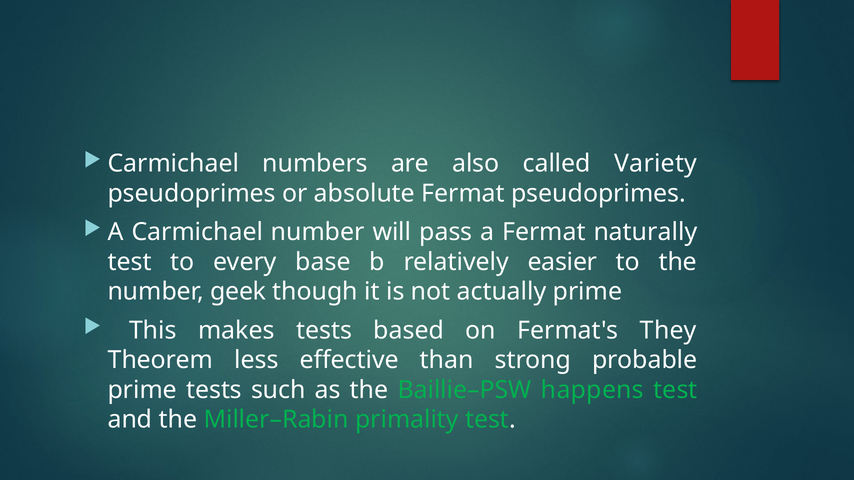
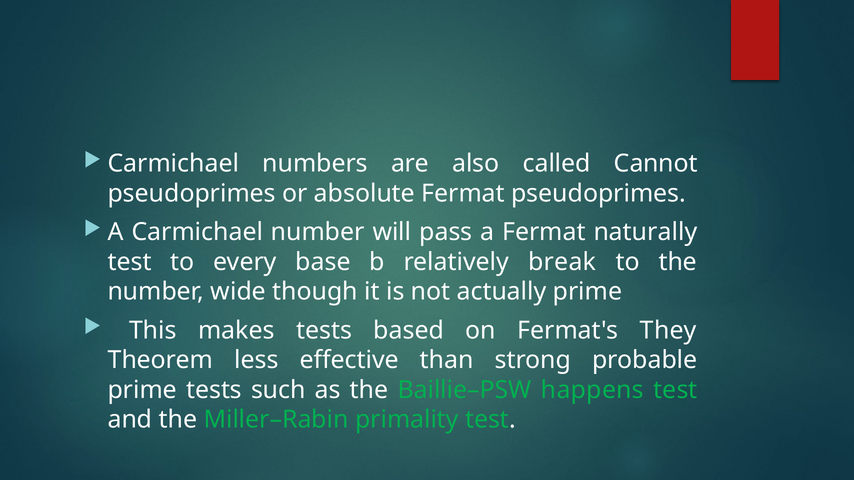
Variety: Variety -> Cannot (656, 164)
easier: easier -> break (562, 262)
geek: geek -> wide (238, 292)
